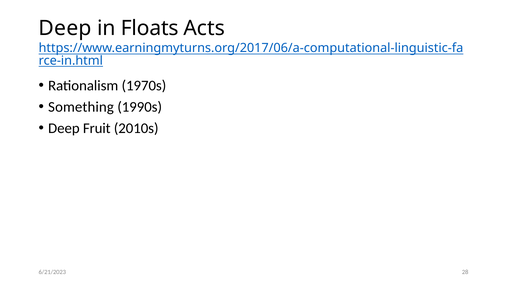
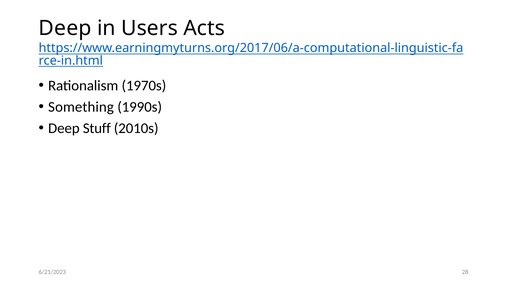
Floats: Floats -> Users (150, 28)
Fruit: Fruit -> Stuff (97, 128)
